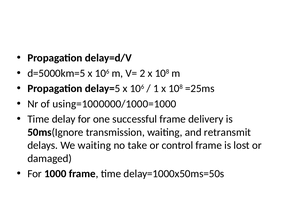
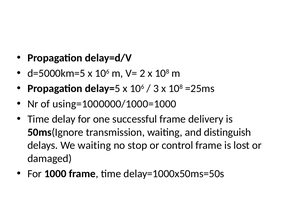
1: 1 -> 3 (156, 88)
retransmit: retransmit -> distinguish (228, 132)
take: take -> stop (137, 145)
